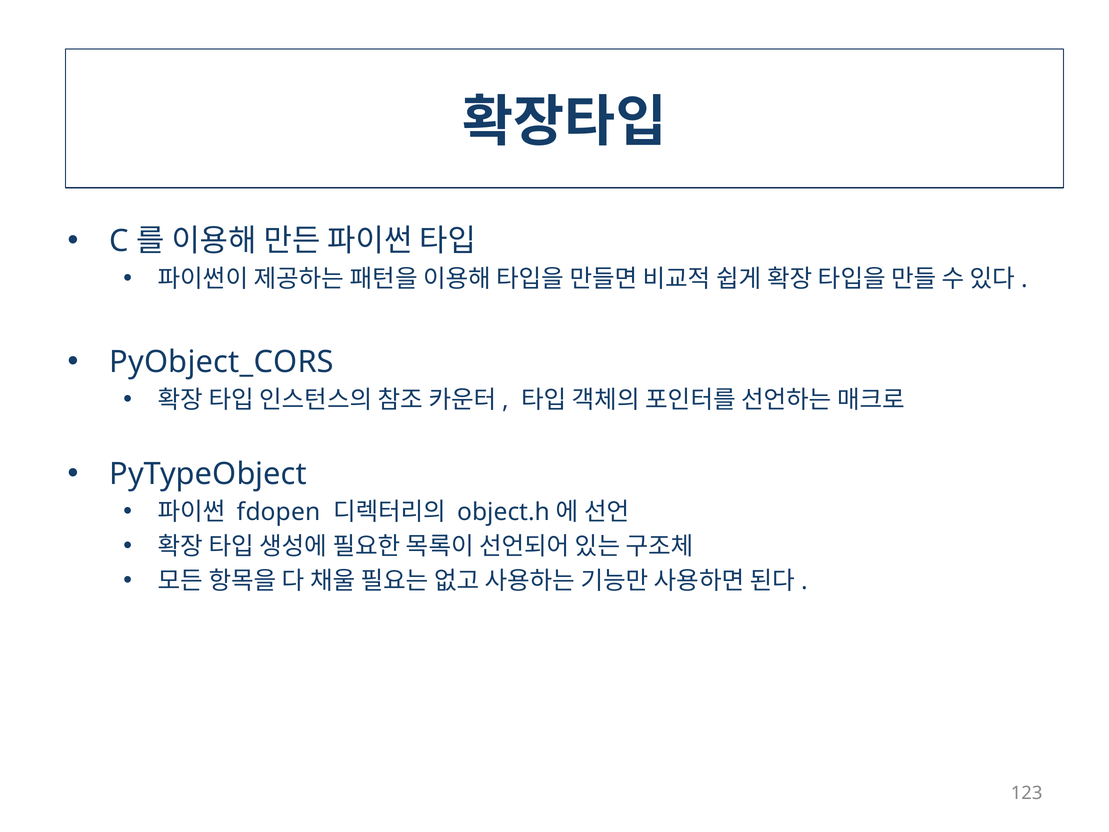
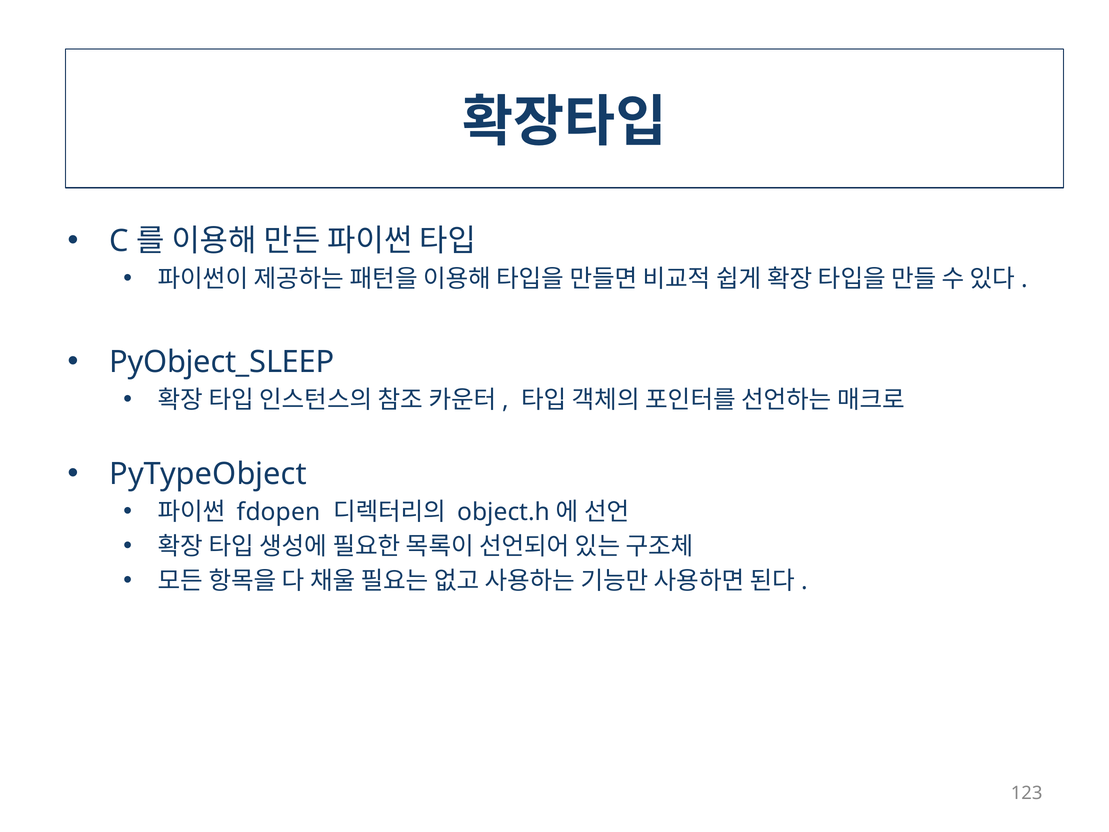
PyObject_CORS: PyObject_CORS -> PyObject_SLEEP (222, 362)
